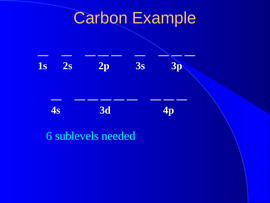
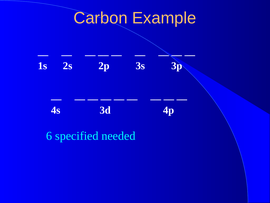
sublevels: sublevels -> specified (77, 136)
